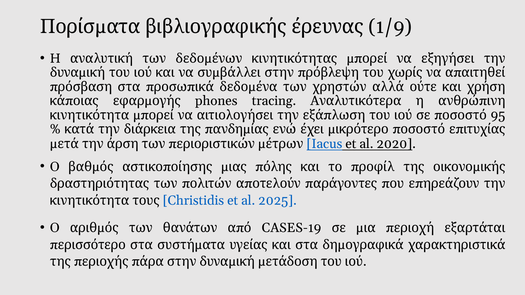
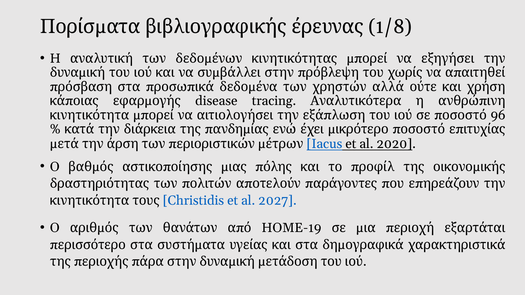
1/9: 1/9 -> 1/8 (390, 27)
phones: phones -> disease (216, 101)
95: 95 -> 96 (498, 115)
2025: 2025 -> 2027 (277, 201)
CASES-19: CASES-19 -> HOME-19 (292, 228)
